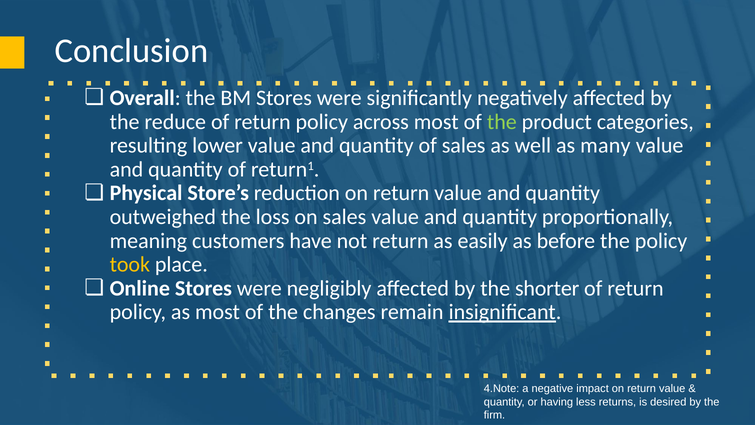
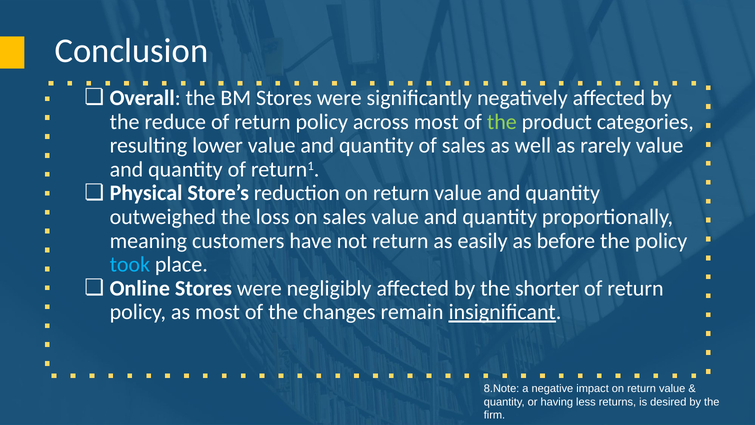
many: many -> rarely (606, 145)
took colour: yellow -> light blue (130, 264)
4.Note: 4.Note -> 8.Note (502, 388)
